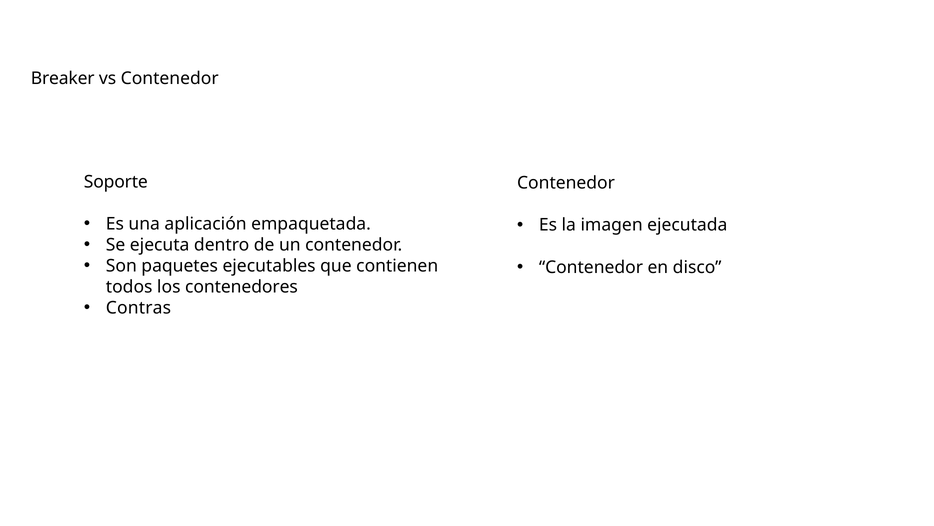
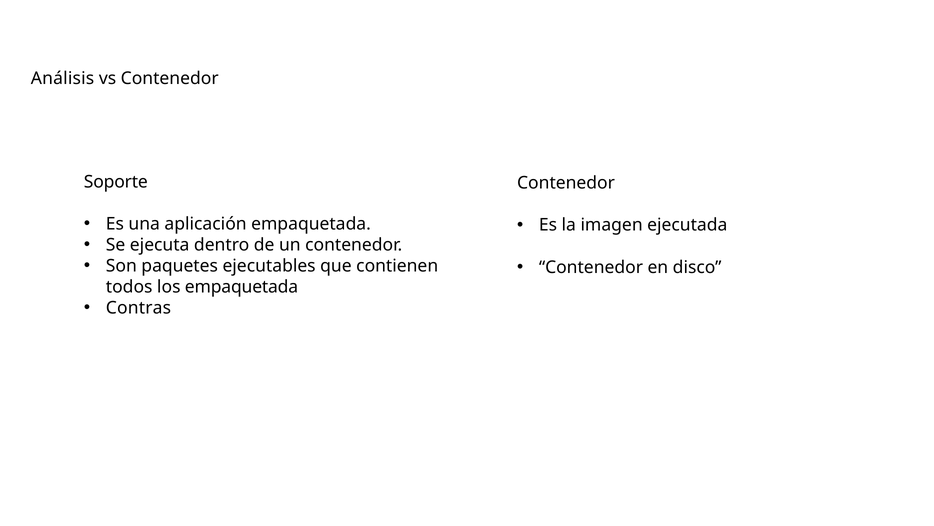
Breaker: Breaker -> Análisis (63, 79)
los contenedores: contenedores -> empaquetada (242, 287)
